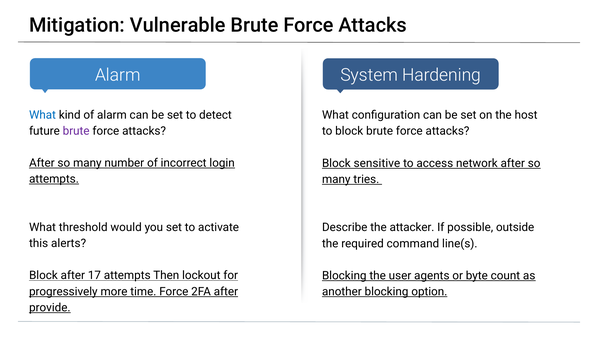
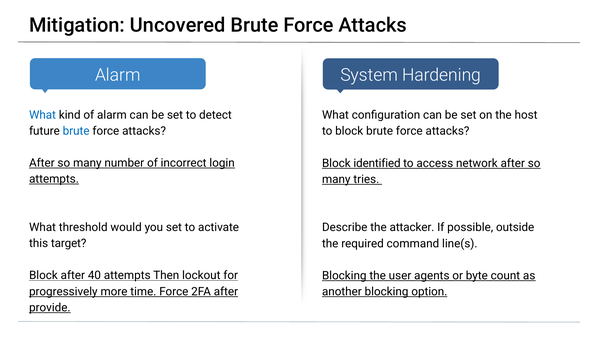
Vulnerable: Vulnerable -> Uncovered (178, 25)
brute colour: purple -> blue (76, 131)
sensitive: sensitive -> identified (377, 163)
alerts: alerts -> target (69, 243)
17: 17 -> 40 (94, 275)
